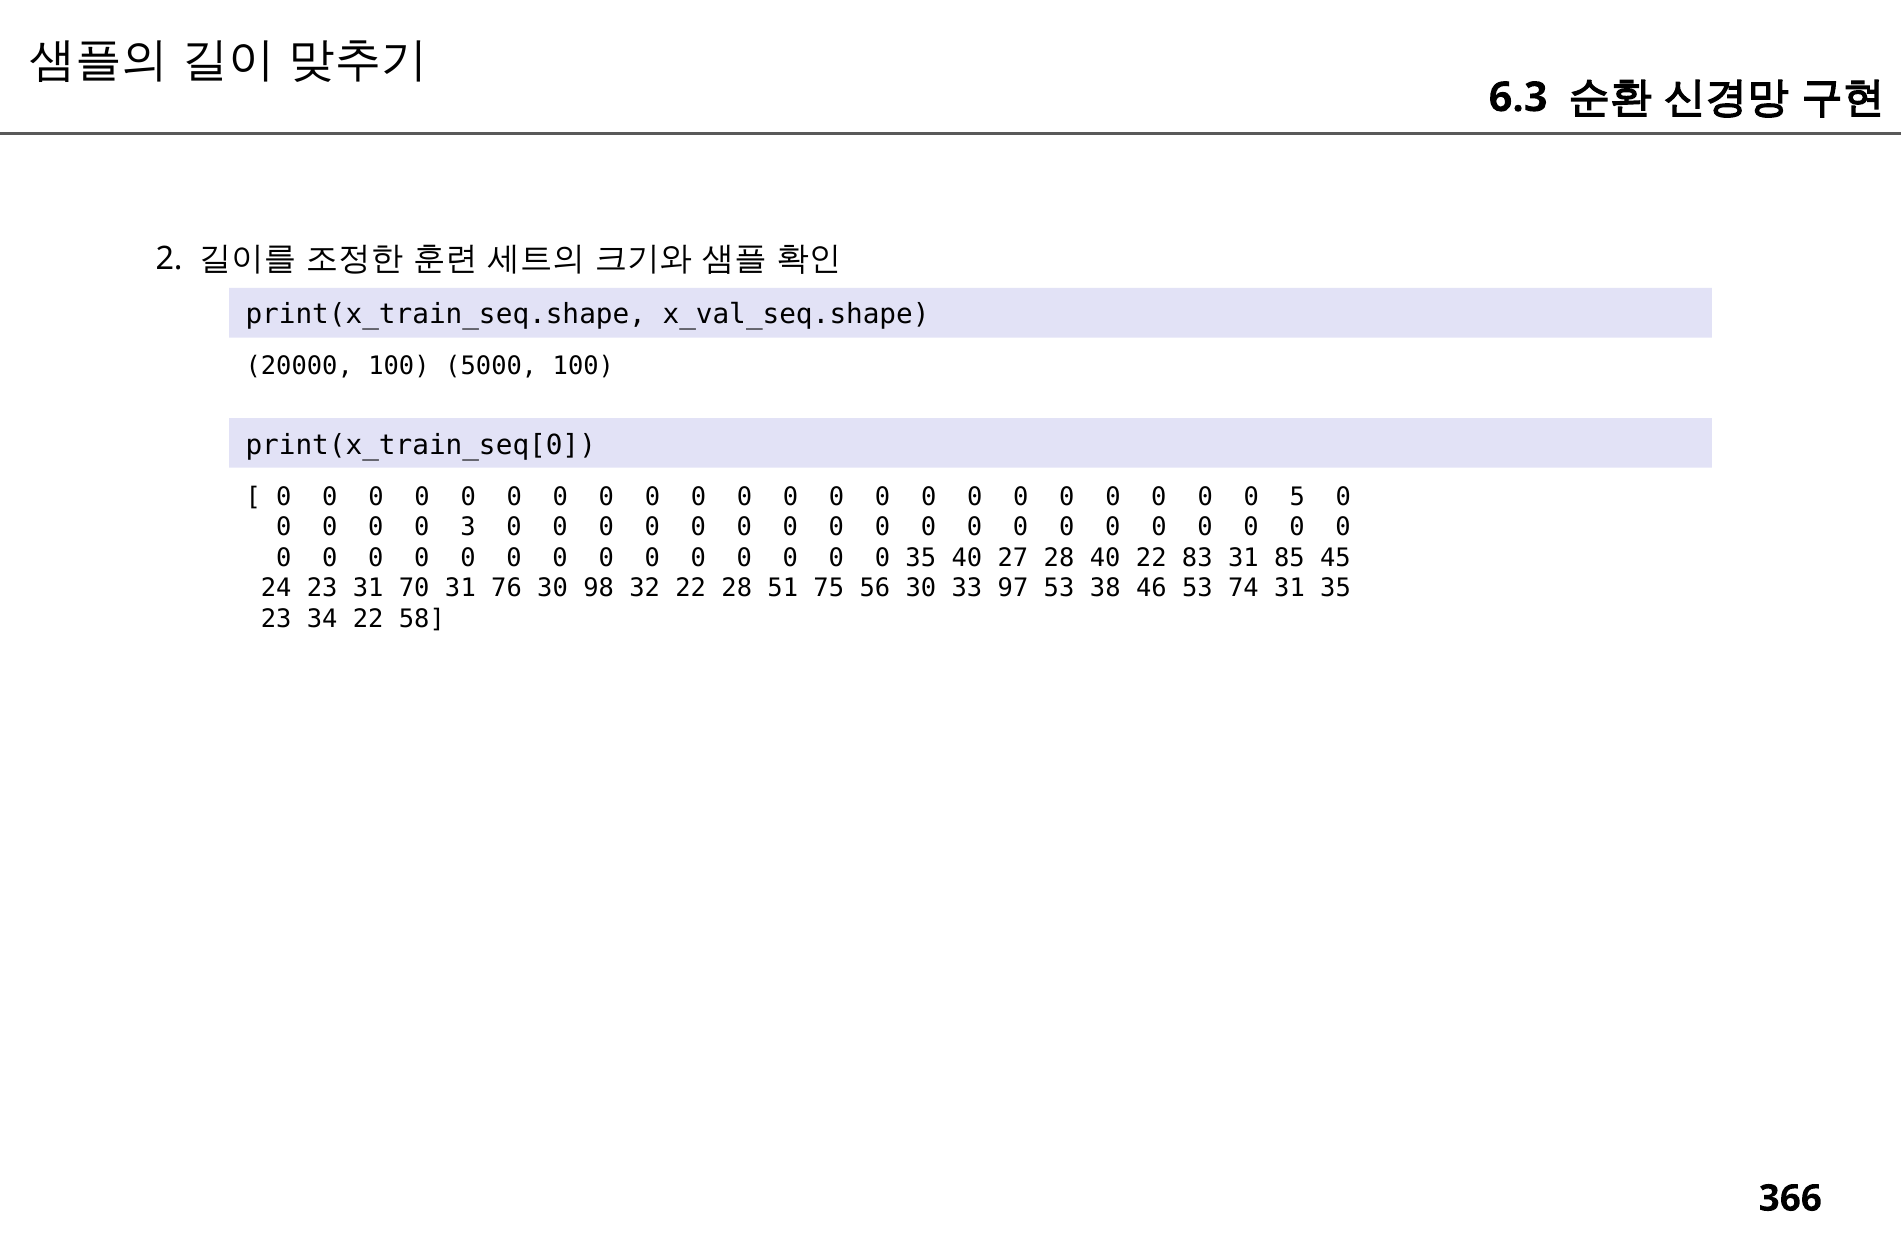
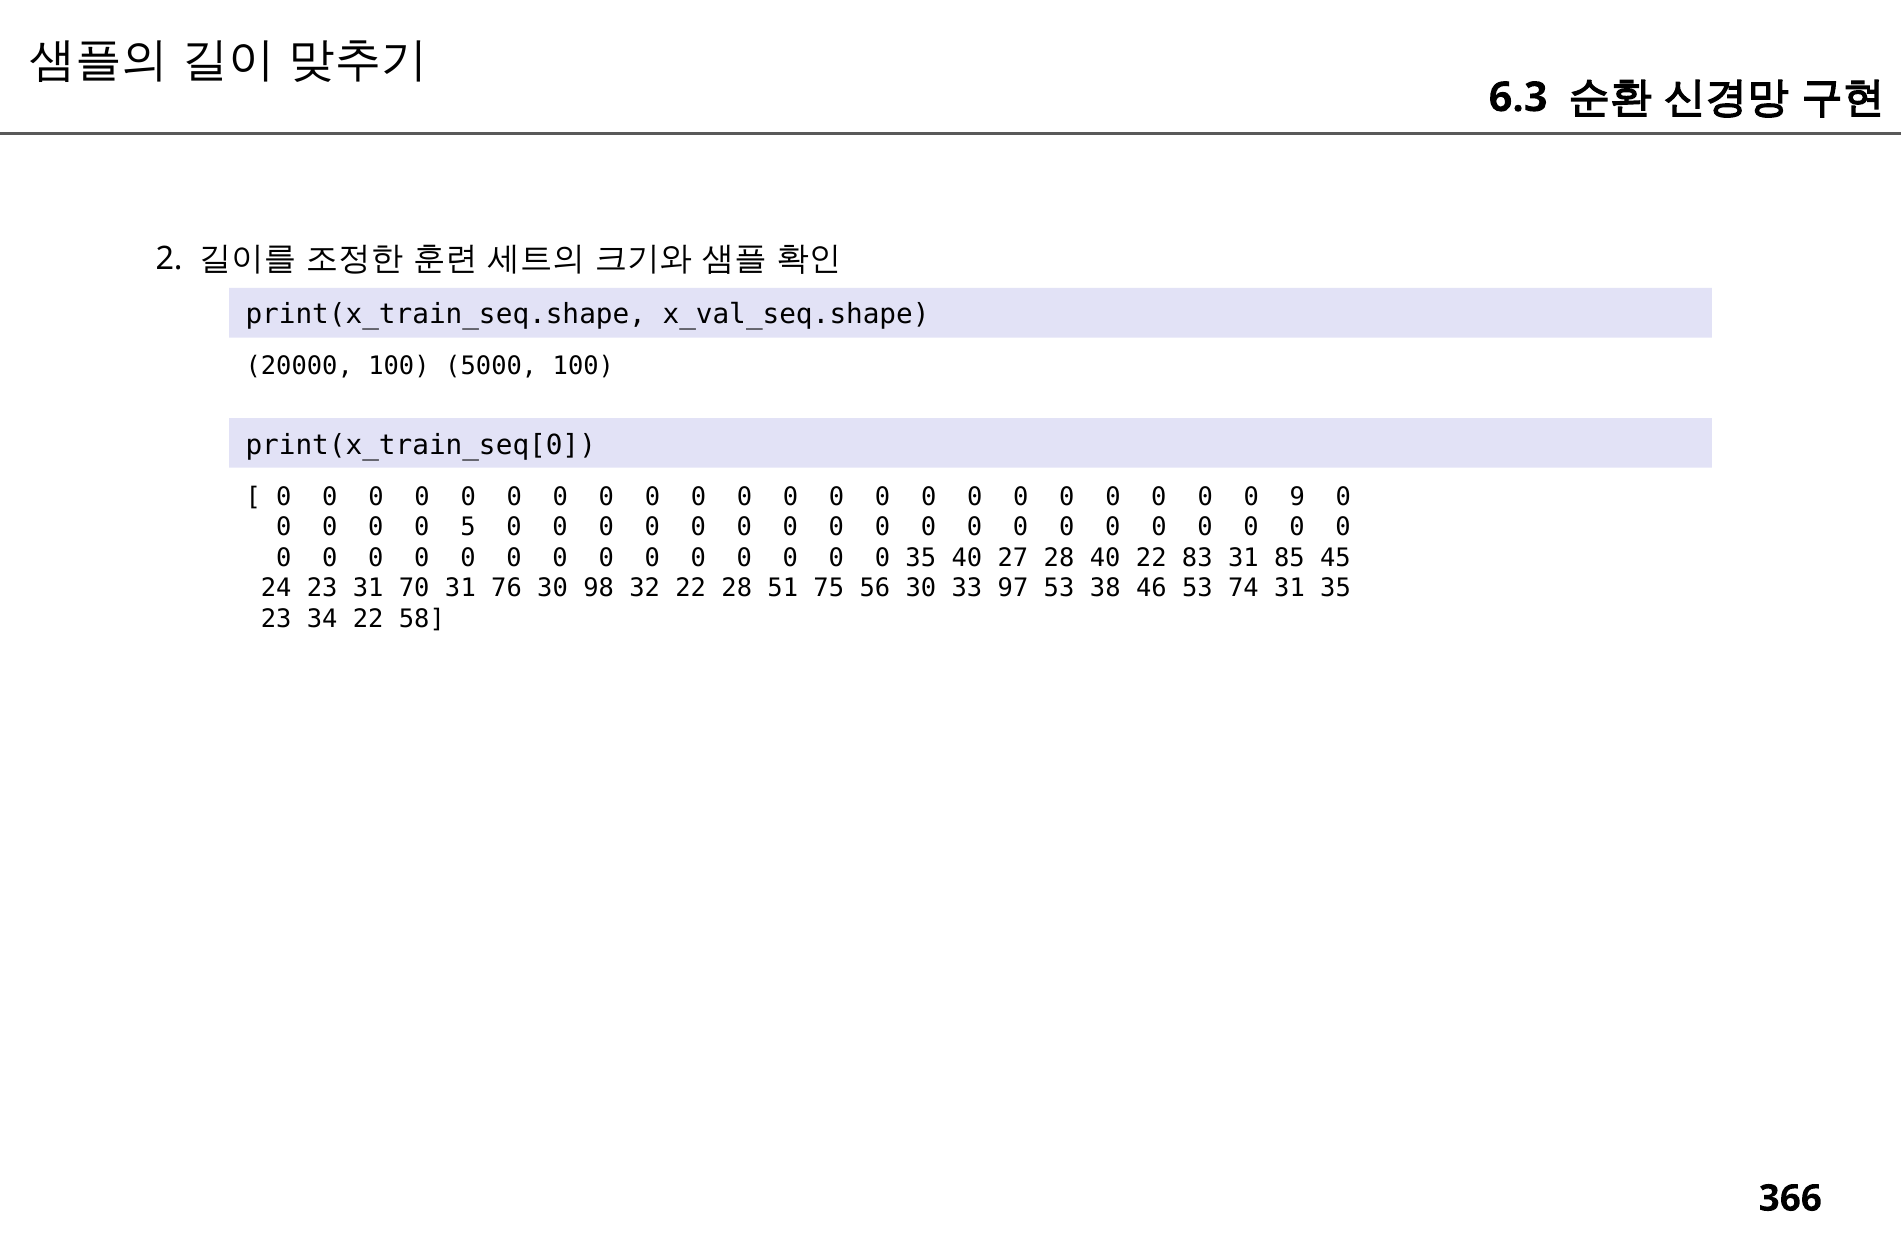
5: 5 -> 9 (1297, 497)
3: 3 -> 5 (468, 527)
